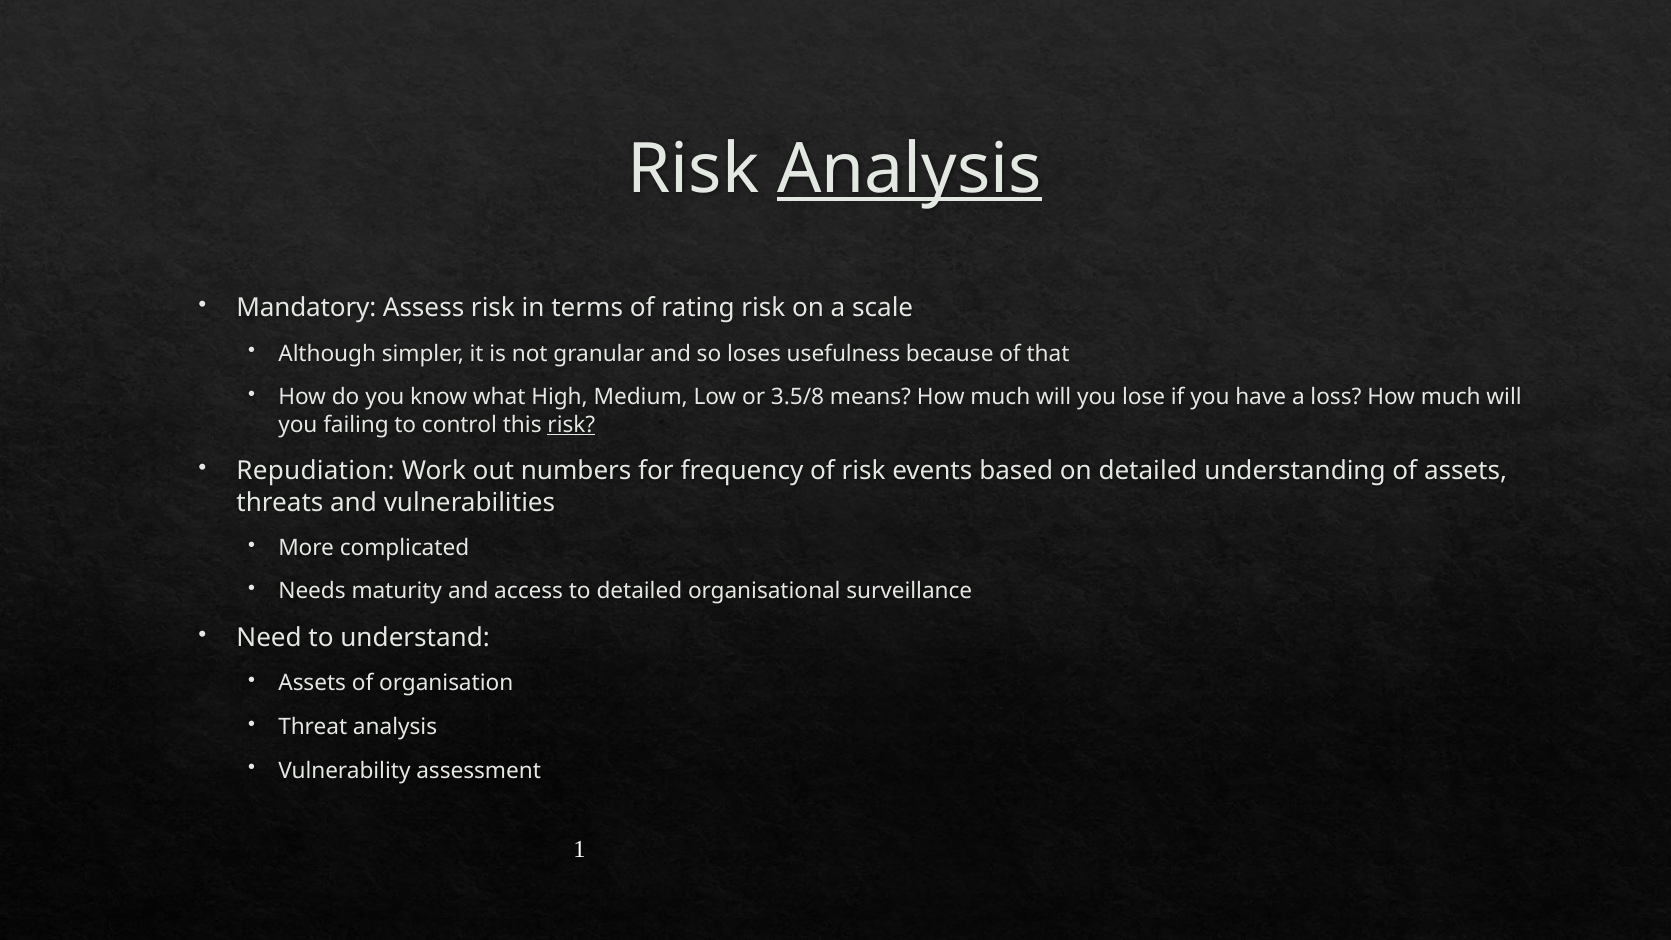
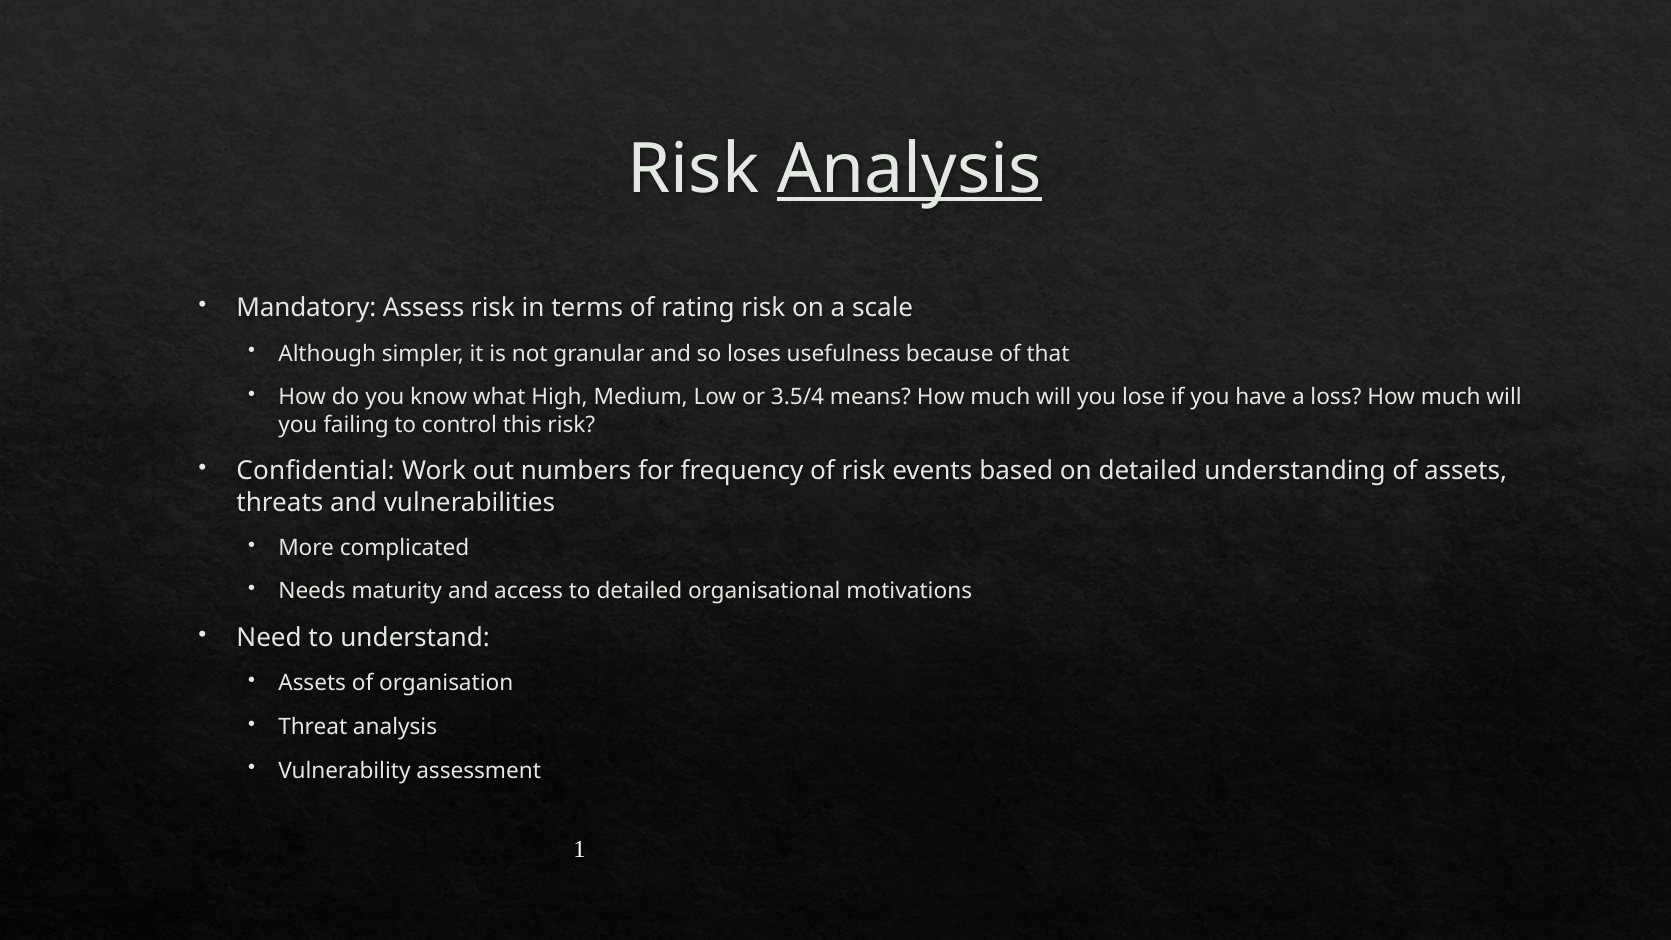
3.5/8: 3.5/8 -> 3.5/4 (797, 397)
risk underline: present -> none (571, 424)
Repudiation: Repudiation -> Confidential (316, 471)
surveillance: surveillance -> motivations (909, 591)
